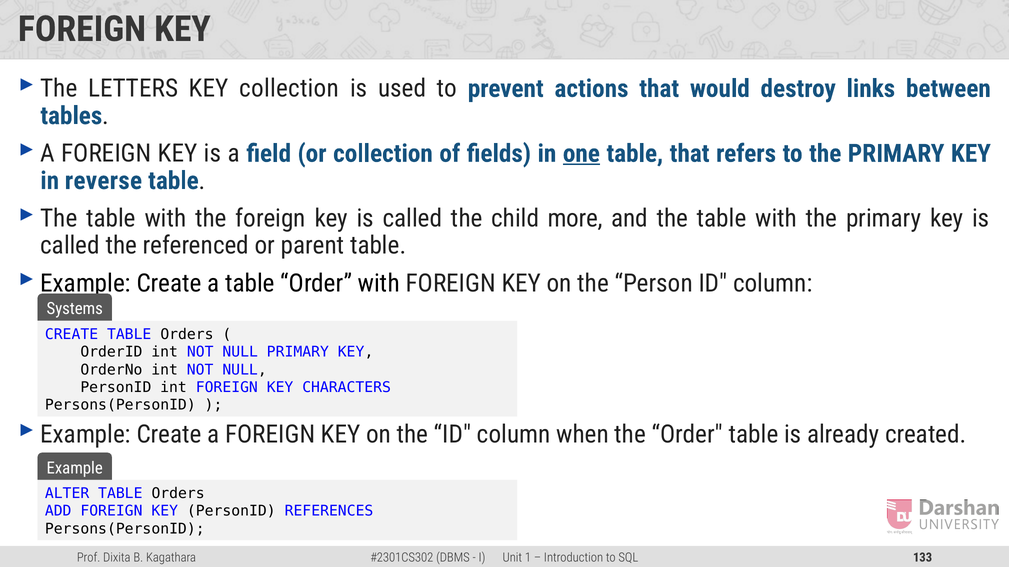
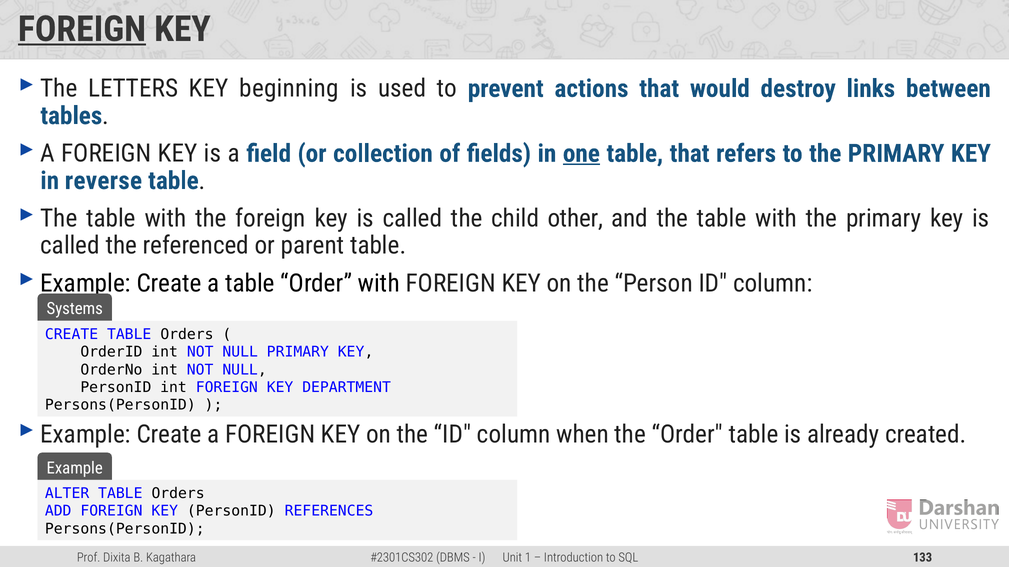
FOREIGN underline: none -> present (82, 29)
KEY collection: collection -> beginning (289, 89)
more: more -> other (575, 219)
CHARACTERS: CHARACTERS -> DEPARTMENT (347, 388)
